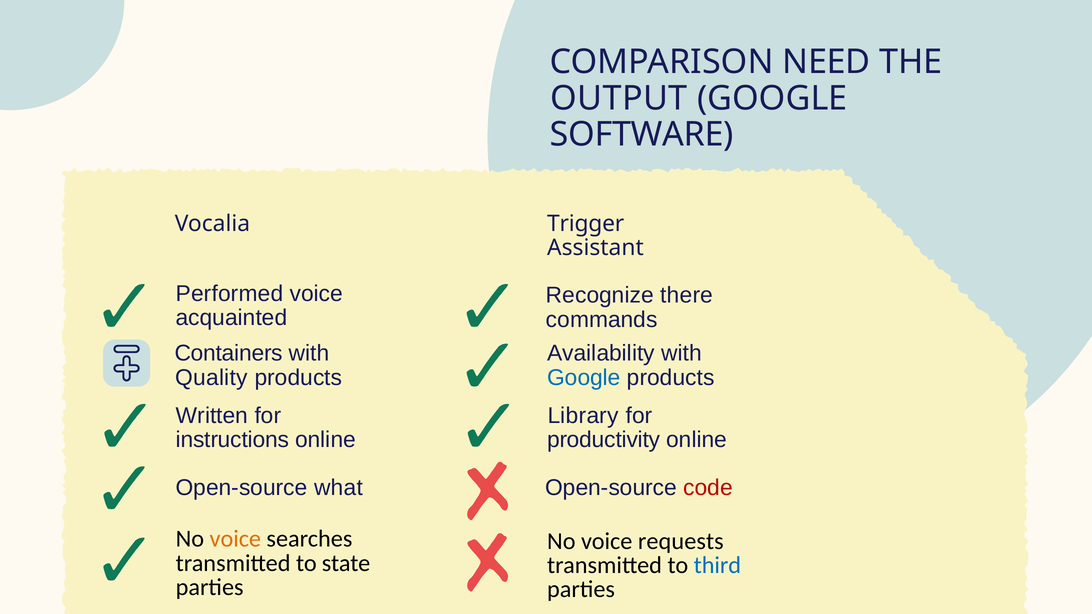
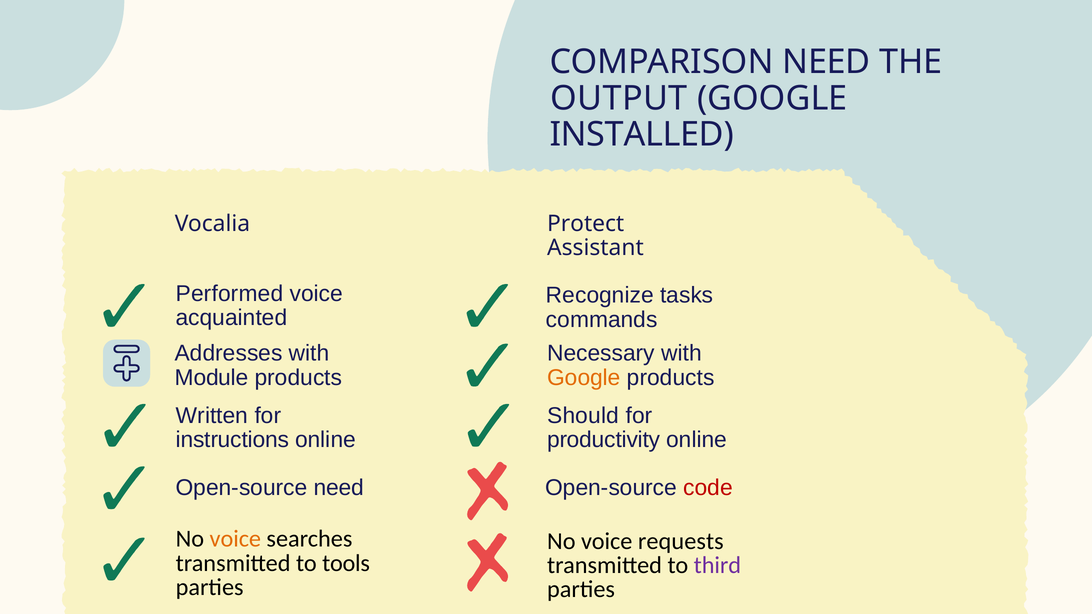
SOFTWARE: SOFTWARE -> INSTALLED (642, 135)
Trigger: Trigger -> Protect (586, 224)
there: there -> tasks (687, 295)
Containers: Containers -> Addresses (229, 353)
Availability: Availability -> Necessary (601, 353)
Quality: Quality -> Module (212, 378)
Google colour: blue -> orange (584, 378)
Library: Library -> Should (583, 416)
Open-source what: what -> need (339, 488)
state: state -> tools (346, 563)
third colour: blue -> purple (717, 566)
